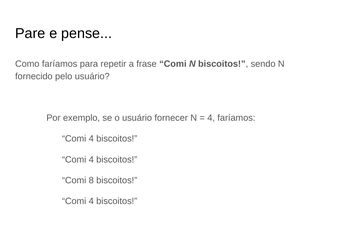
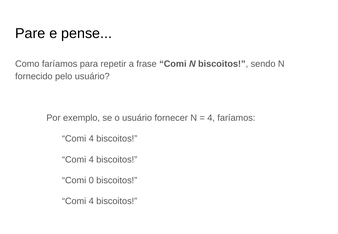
8: 8 -> 0 (91, 180)
